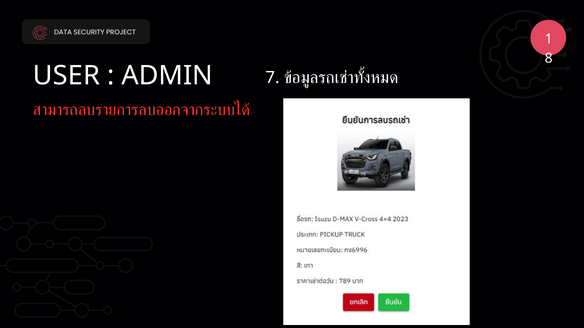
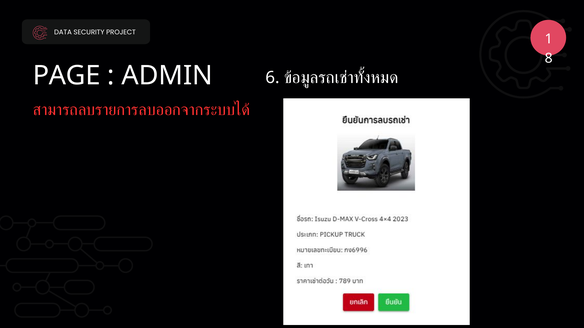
USER: USER -> PAGE (67, 76)
7: 7 -> 6 (273, 78)
